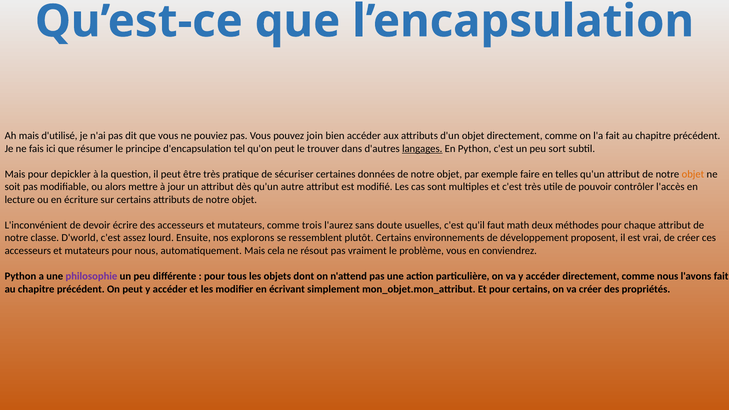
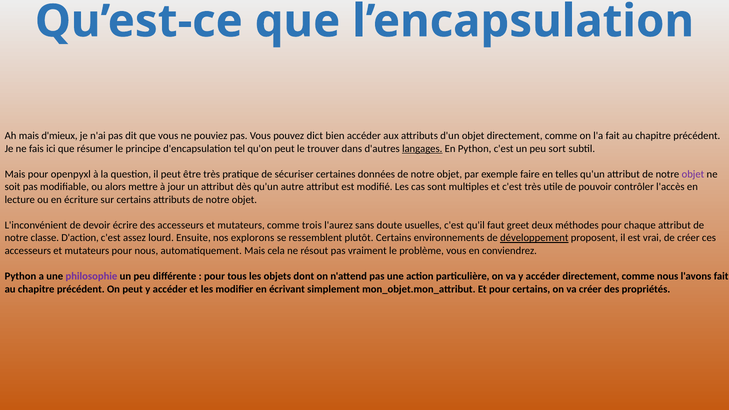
d'utilisé: d'utilisé -> d'mieux (60, 136)
join: join -> dict (315, 136)
depickler: depickler -> openpyxl (71, 174)
objet colour: orange -> purple (693, 174)
math: math -> greet (518, 225)
D'world: D'world -> D'action (80, 238)
développement underline: none -> present (534, 238)
